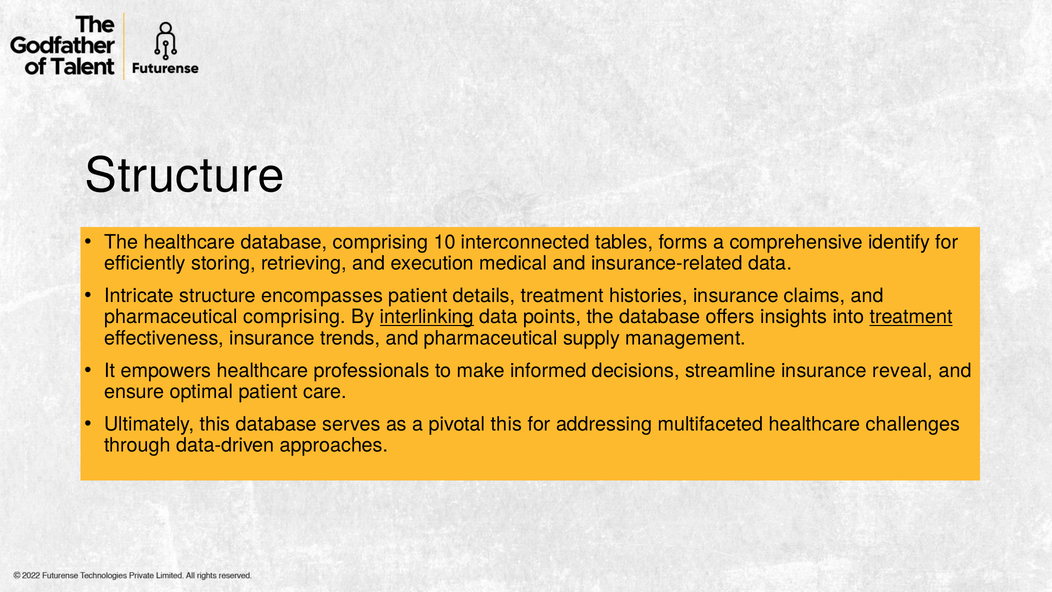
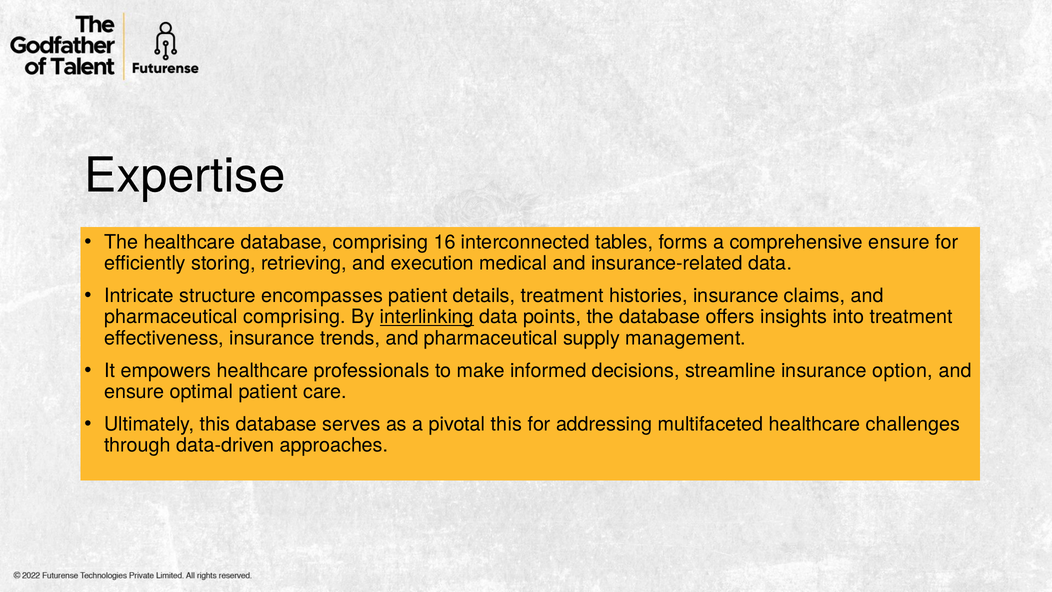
Structure: Structure -> Expertise (185, 176)
10: 10 -> 16 (445, 242)
comprehensive identify: identify -> ensure (899, 242)
treatment underline: present -> none (911, 317)
reveal: reveal -> option (903, 370)
